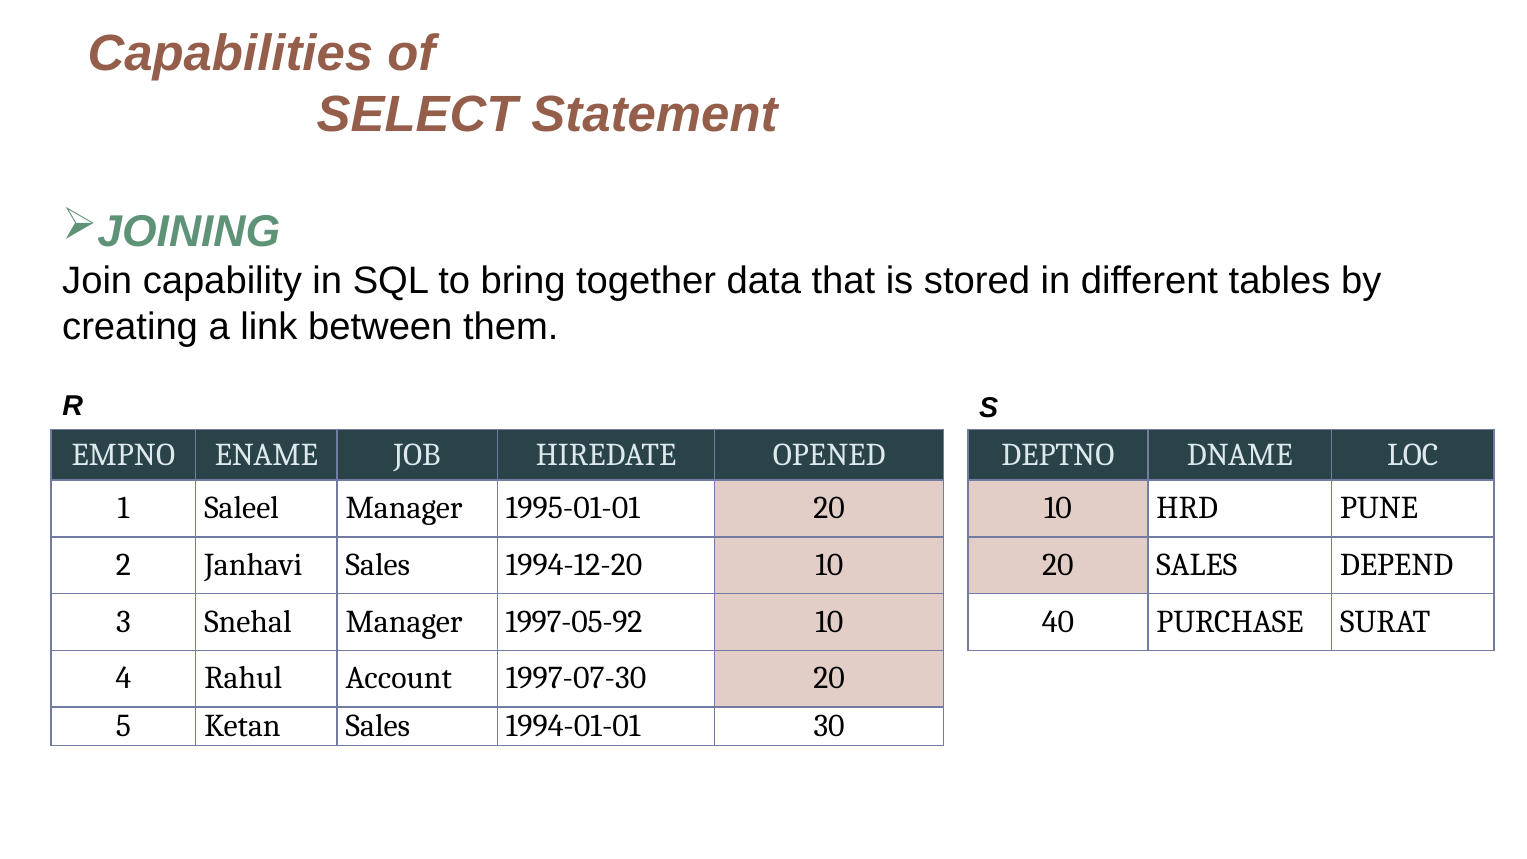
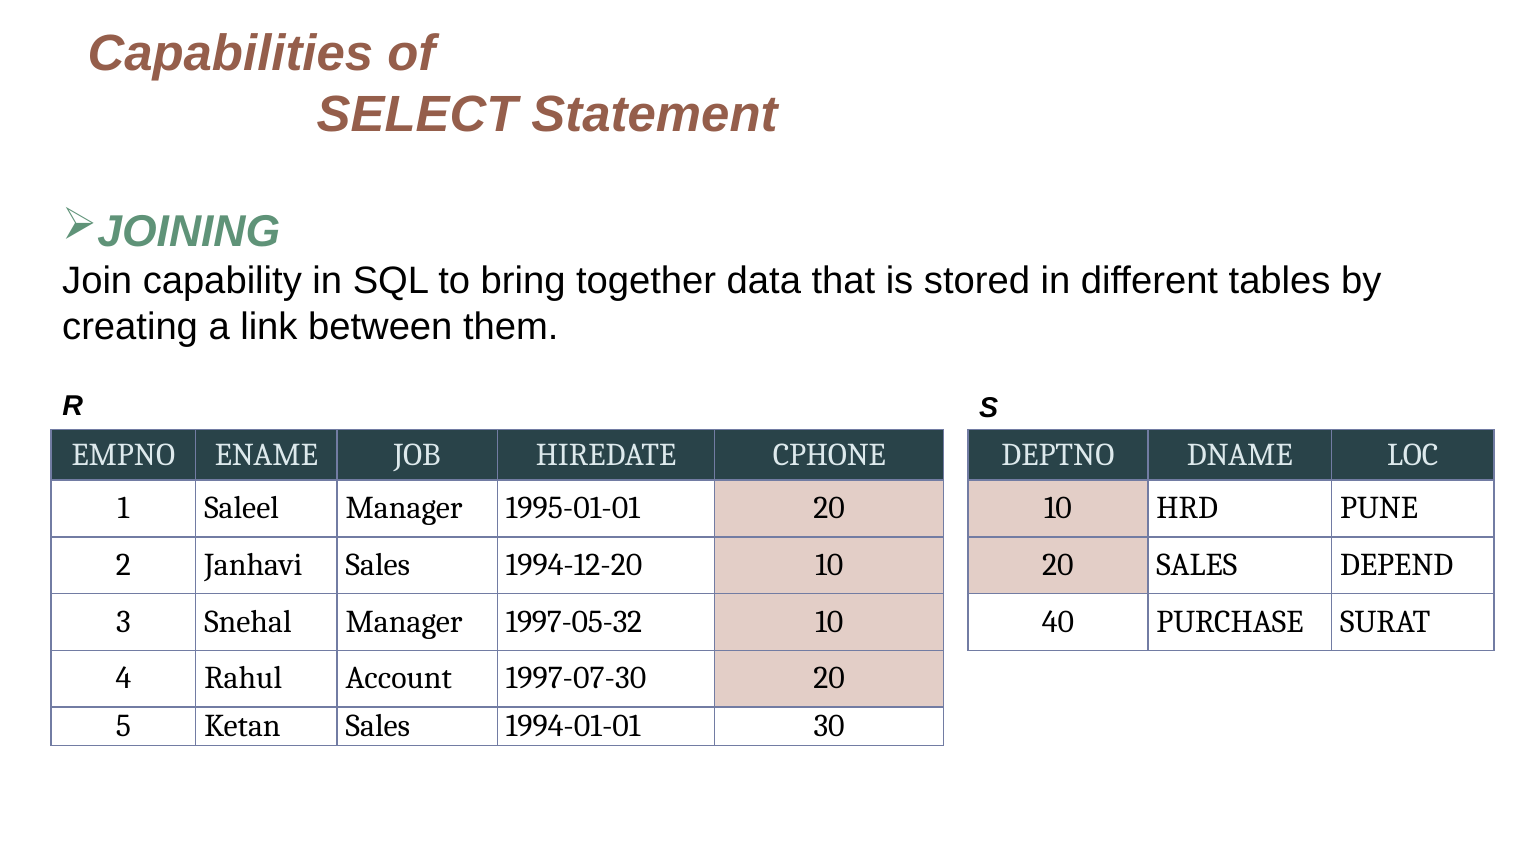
OPENED: OPENED -> CPHONE (829, 455)
1997-05-92: 1997-05-92 -> 1997-05-32 (574, 622)
